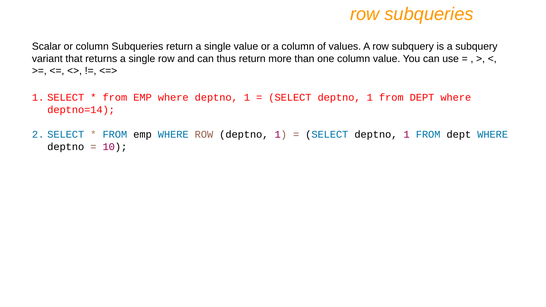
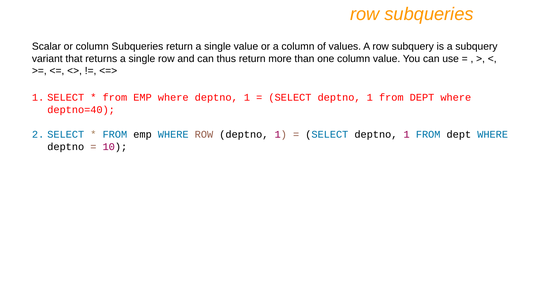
deptno=14: deptno=14 -> deptno=40 (81, 110)
